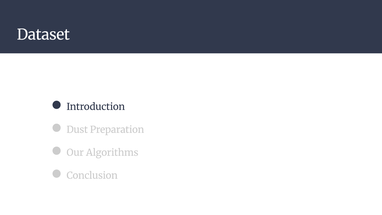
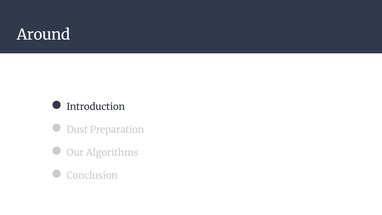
Dataset: Dataset -> Around (43, 35)
